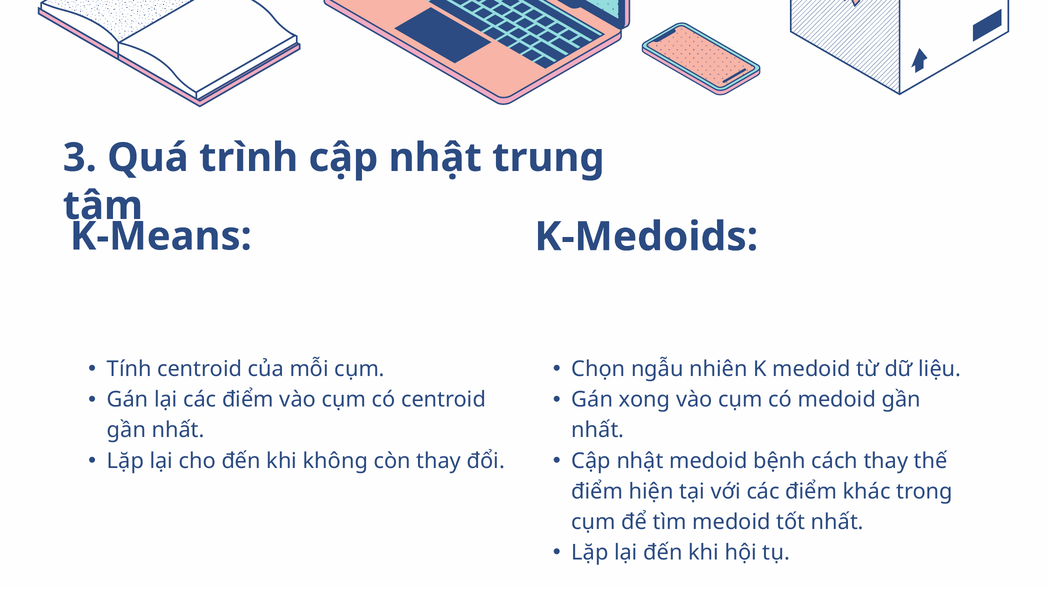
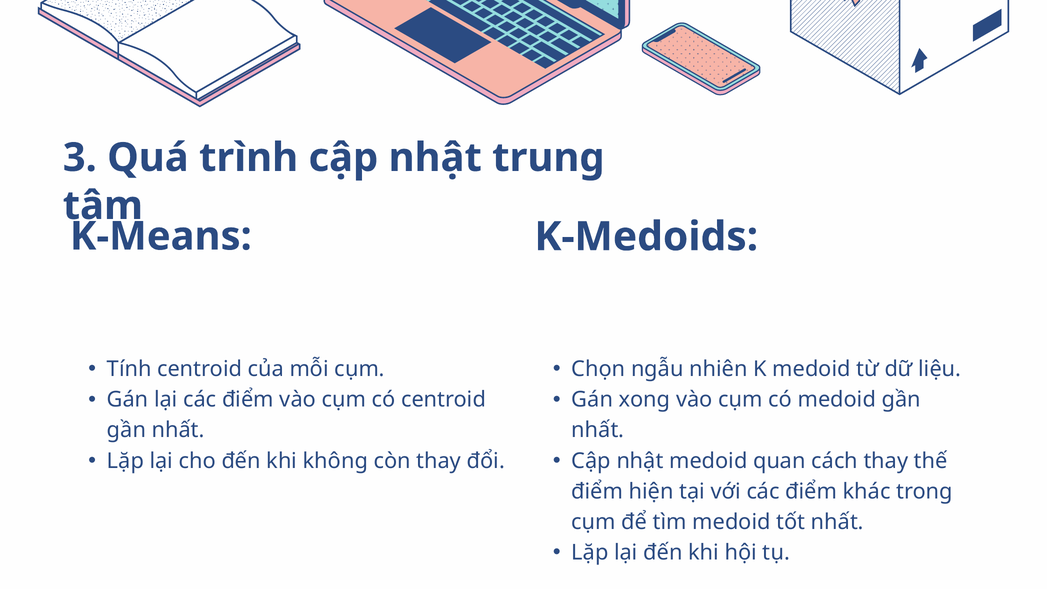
bệnh: bệnh -> quan (779, 461)
